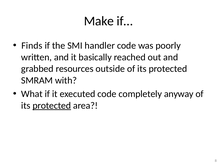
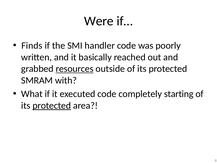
Make: Make -> Were (99, 21)
resources underline: none -> present (75, 69)
anyway: anyway -> starting (179, 94)
